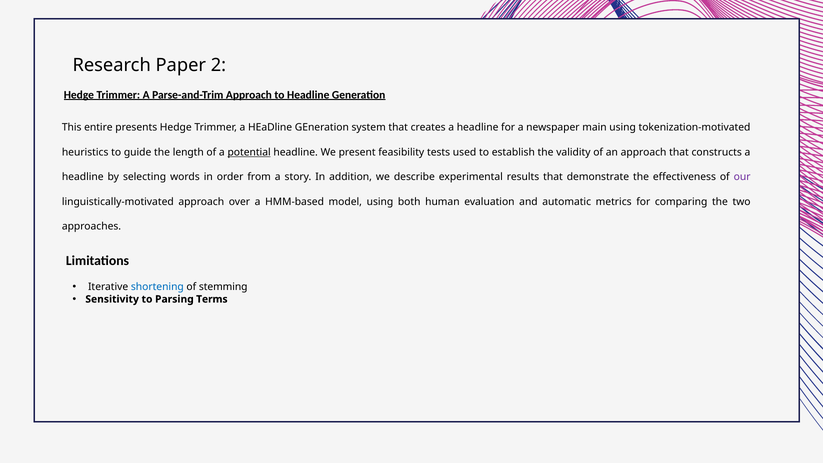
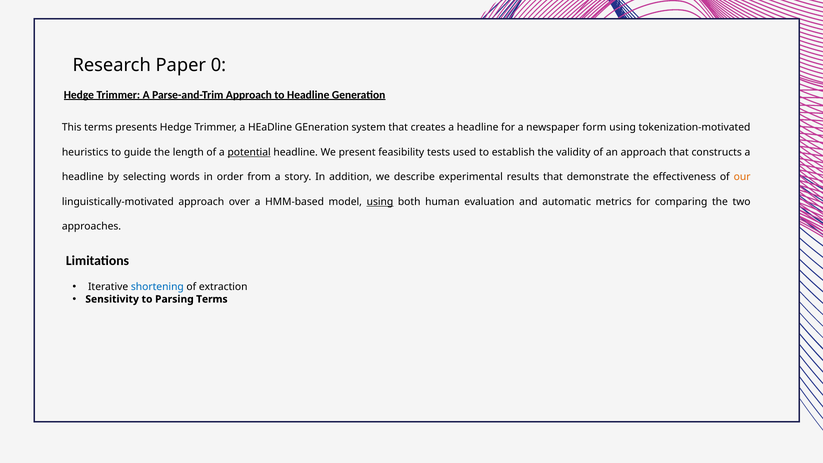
2: 2 -> 0 (218, 65)
This entire: entire -> terms (98, 128)
main: main -> form (594, 128)
our colour: purple -> orange (742, 177)
using underline: none -> present (380, 202)
stemming: stemming -> extraction (223, 287)
